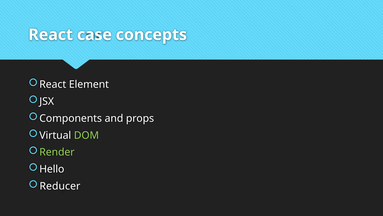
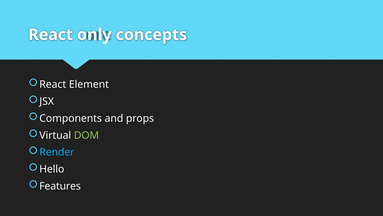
case: case -> only (94, 35)
Render colour: light green -> light blue (57, 152)
Reducer: Reducer -> Features (60, 186)
